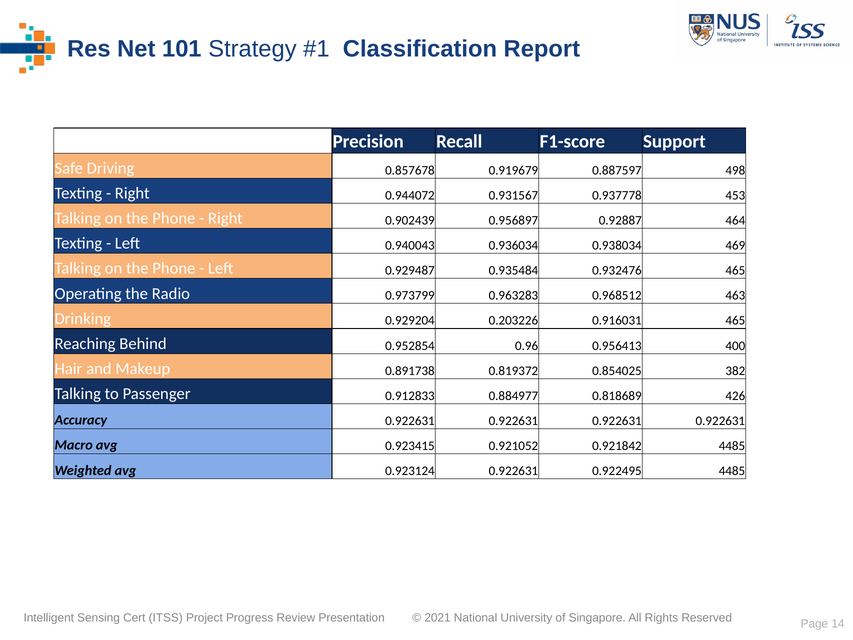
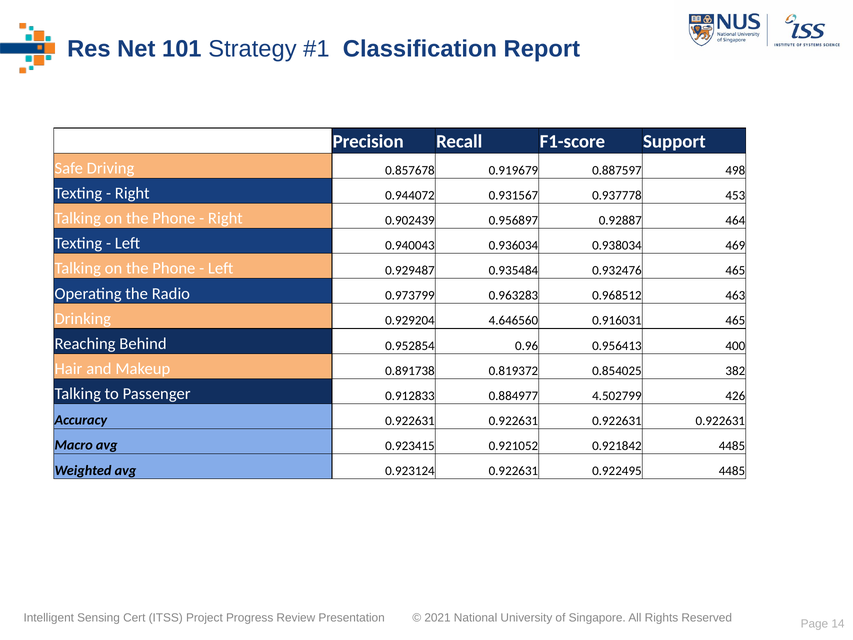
0.203226: 0.203226 -> 4.646560 (513, 321)
0.818689: 0.818689 -> 4.502799 (617, 396)
